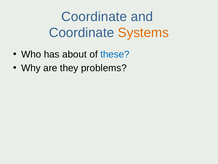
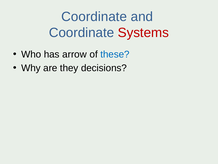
Systems colour: orange -> red (143, 33)
about: about -> arrow (74, 54)
problems: problems -> decisions (104, 68)
